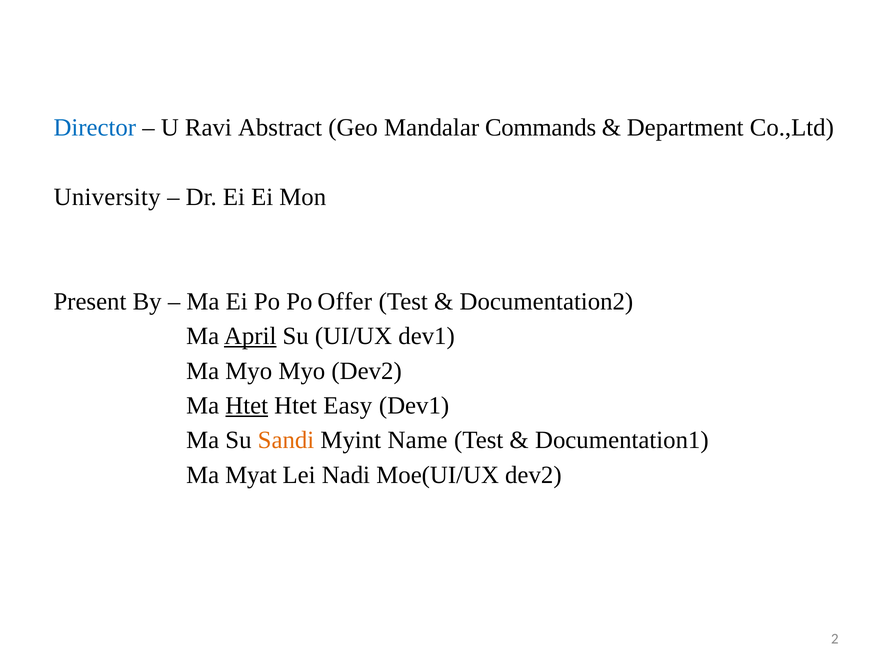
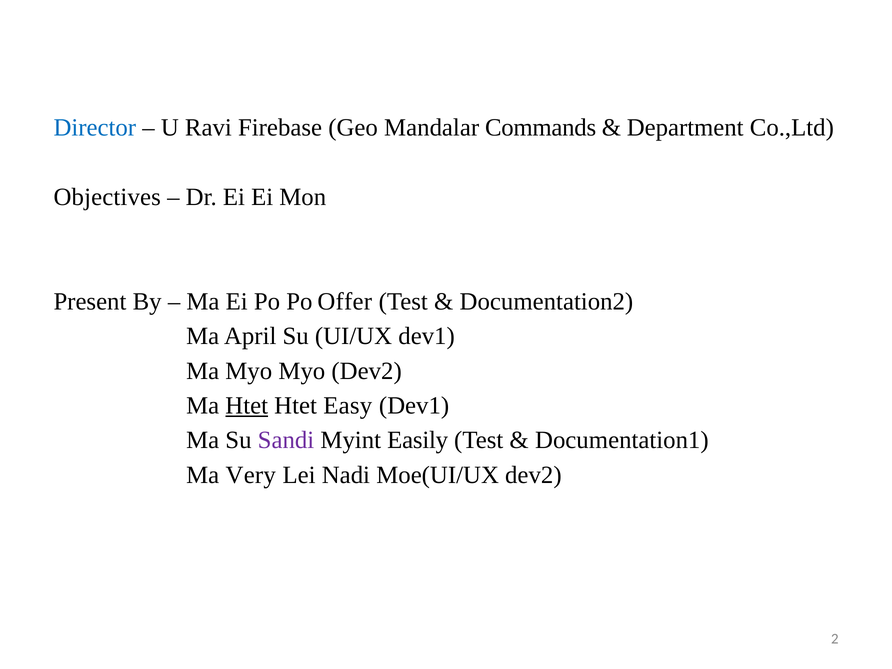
Abstract: Abstract -> Firebase (280, 128)
University: University -> Objectives (107, 197)
April underline: present -> none (250, 336)
Sandi colour: orange -> purple (286, 440)
Name: Name -> Easily (418, 440)
Myat: Myat -> Very (251, 475)
